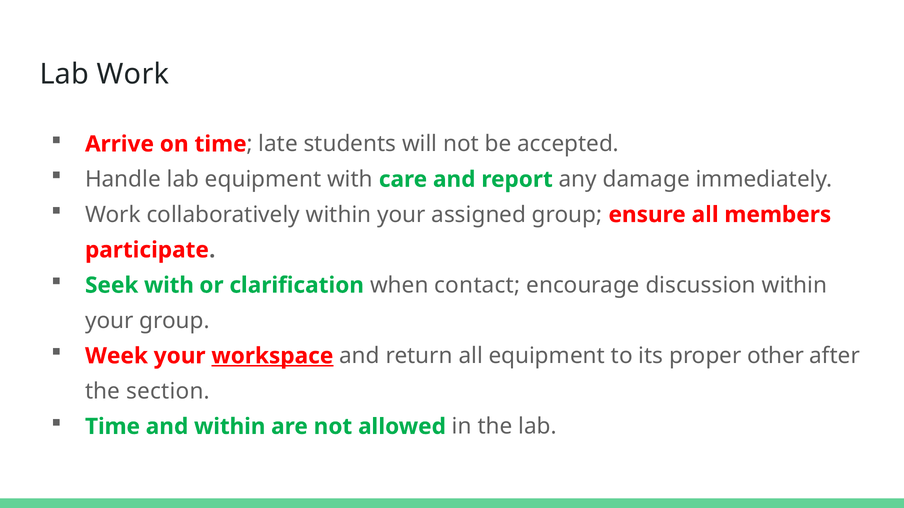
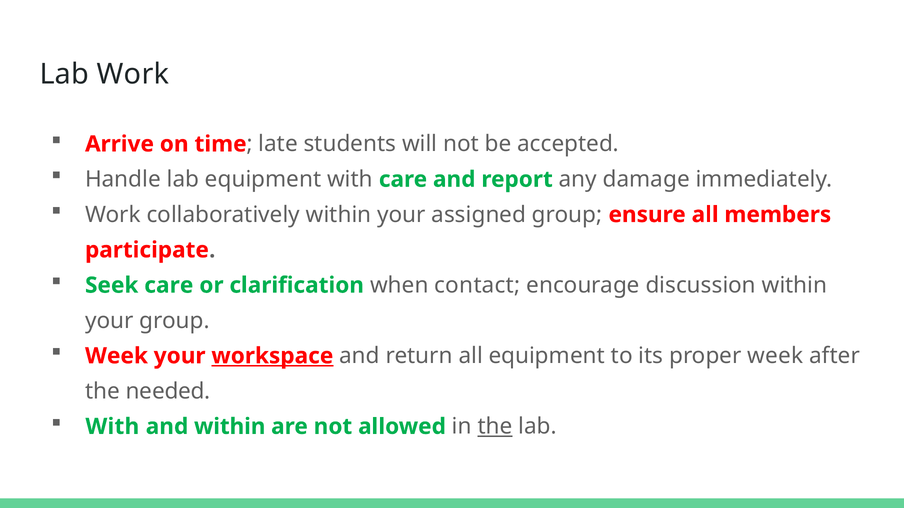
Seek with: with -> care (169, 286)
proper other: other -> week (775, 356)
section: section -> needed (168, 392)
Time: Time -> With (112, 427)
the underline: none -> present (495, 427)
